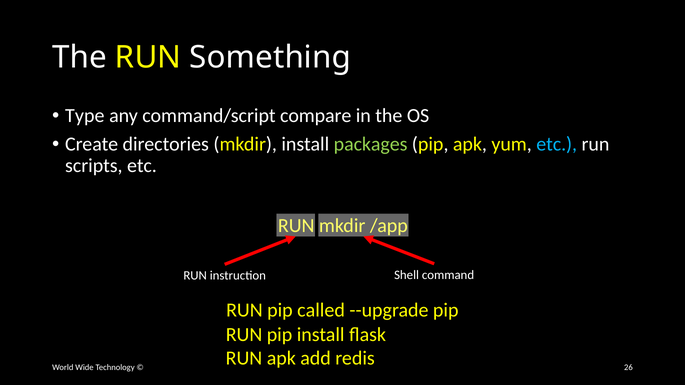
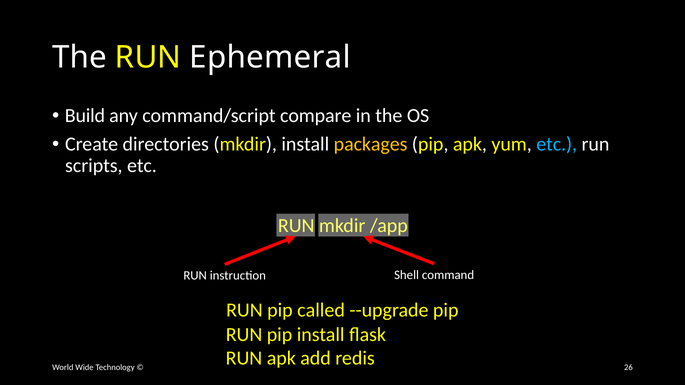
Something: Something -> Ephemeral (270, 58)
Type: Type -> Build (85, 116)
packages colour: light green -> yellow (371, 144)
